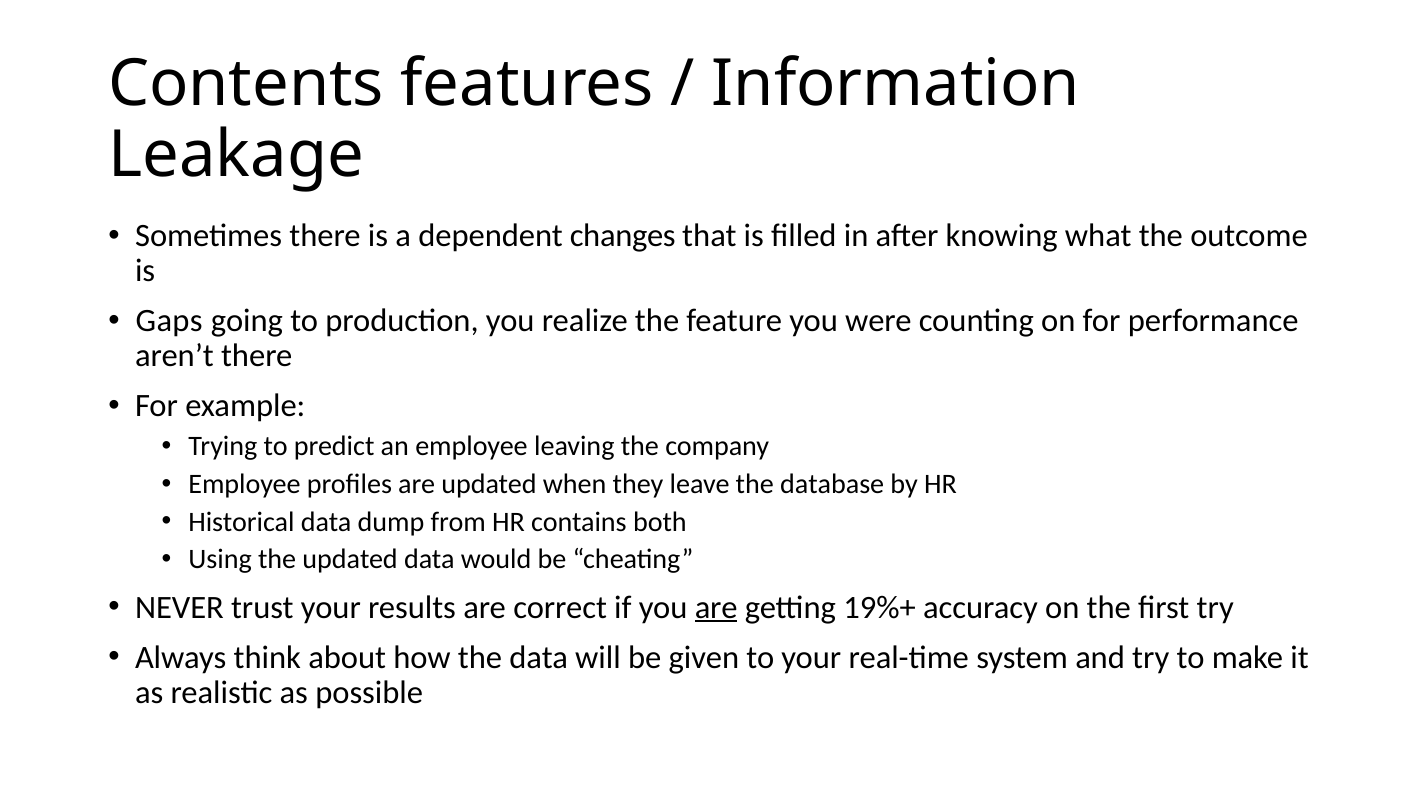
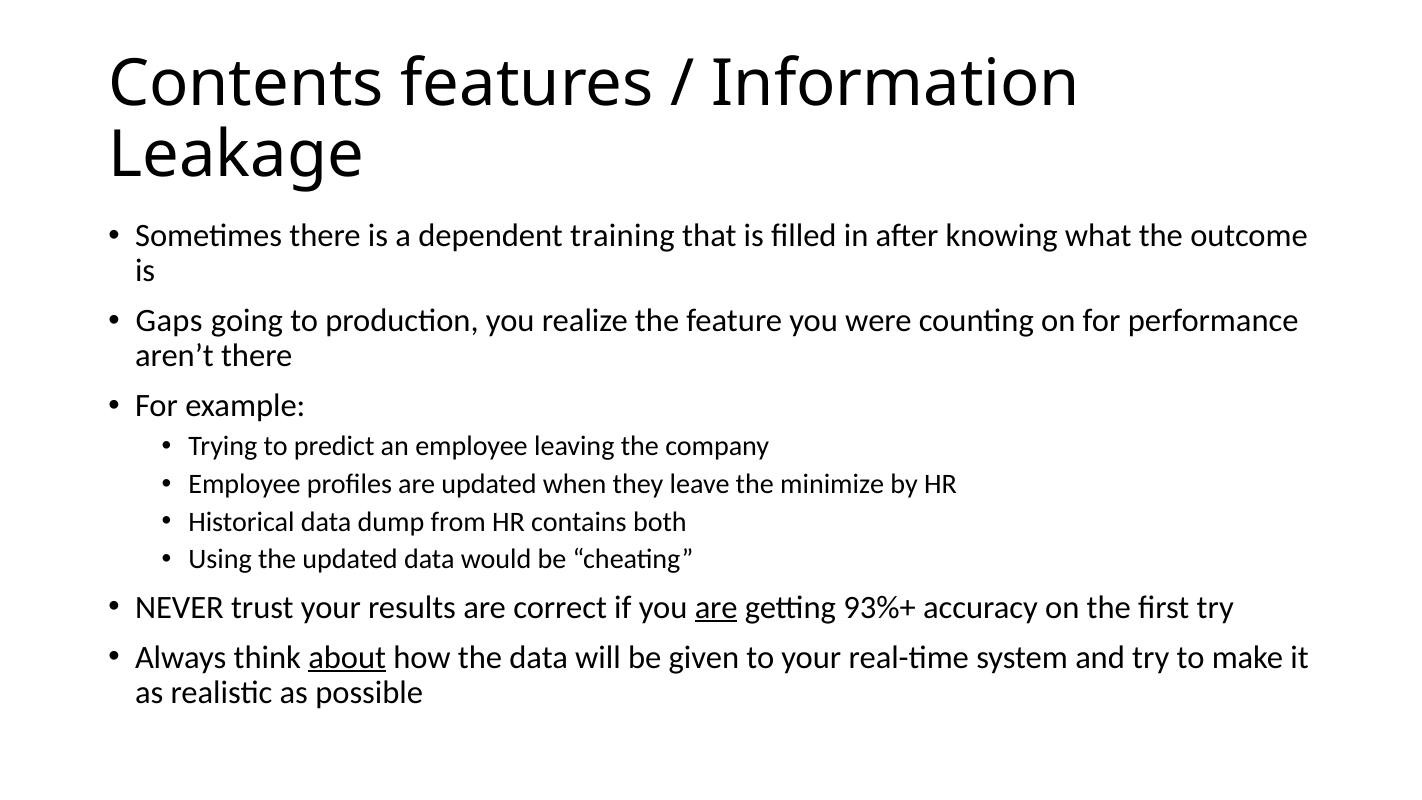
changes: changes -> training (622, 236)
database: database -> minimize (832, 484)
19%+: 19%+ -> 93%+ (880, 607)
about underline: none -> present (347, 657)
